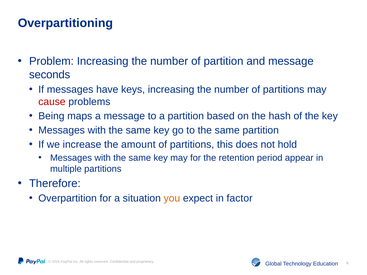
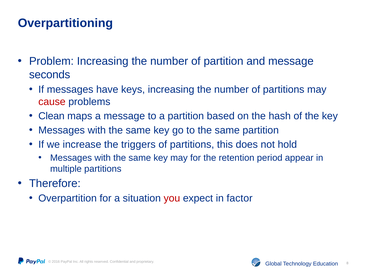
Being: Being -> Clean (51, 116)
amount: amount -> triggers (138, 145)
you colour: orange -> red (172, 198)
